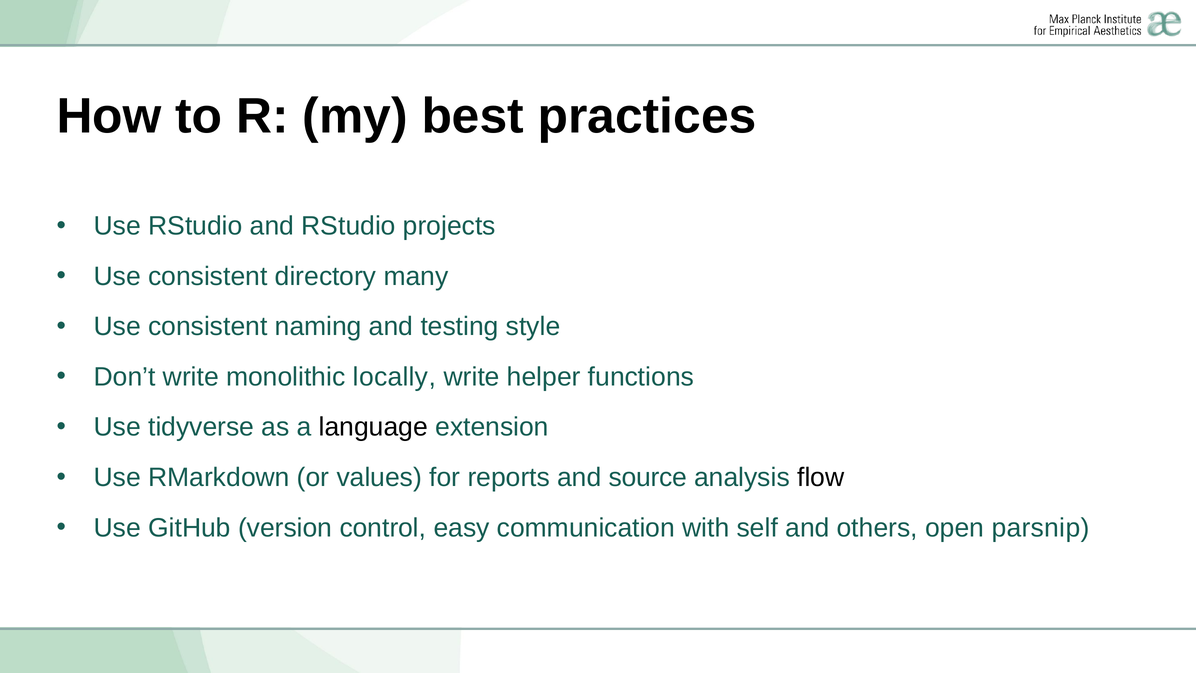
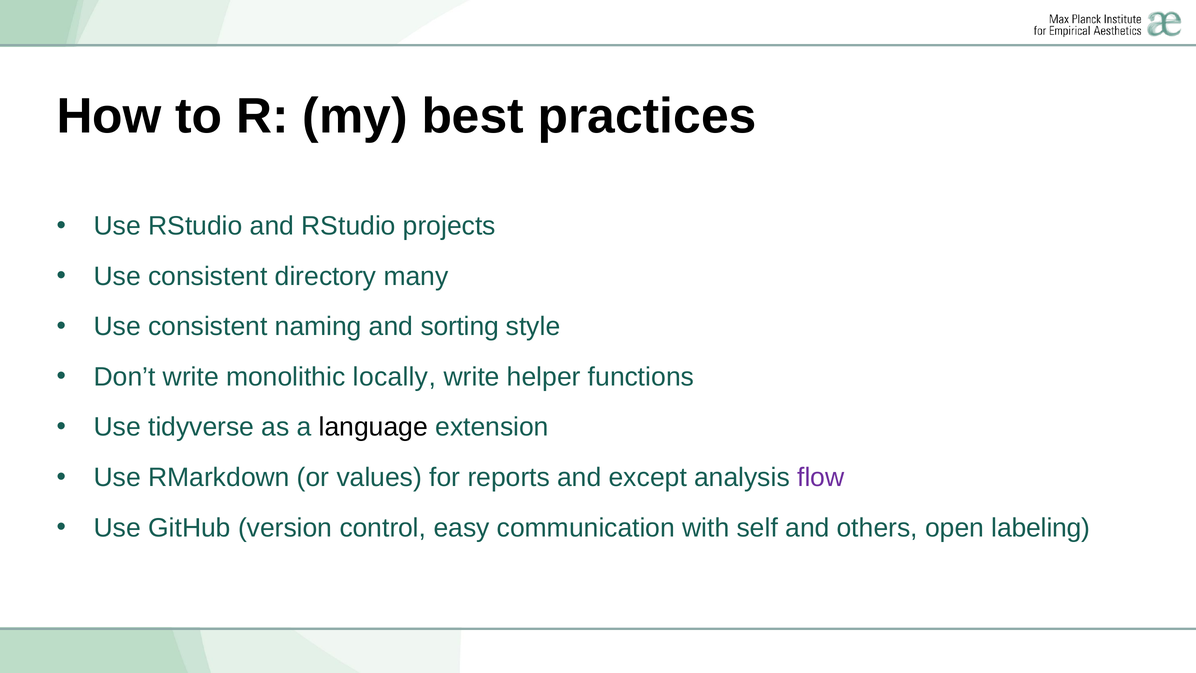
testing: testing -> sorting (460, 326)
source: source -> except (648, 477)
flow colour: black -> purple (821, 477)
parsnip: parsnip -> labeling (1041, 528)
